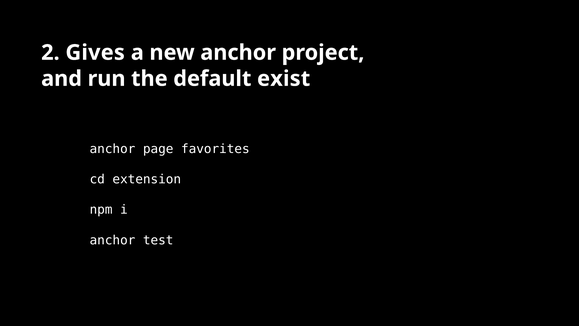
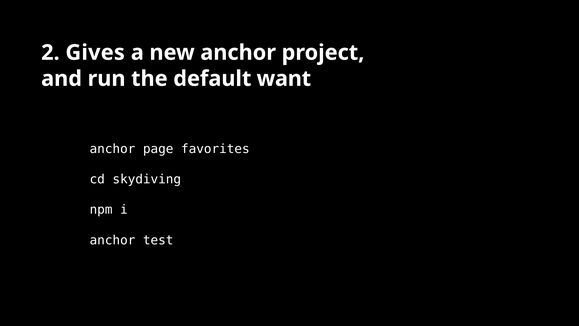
exist: exist -> want (284, 79)
extension: extension -> skydiving (147, 179)
